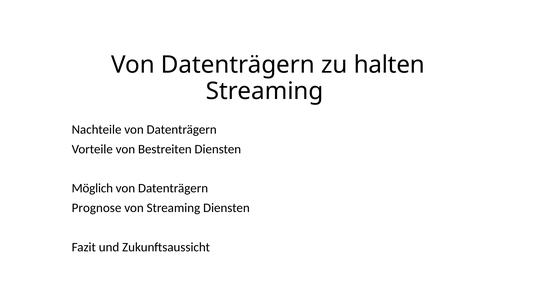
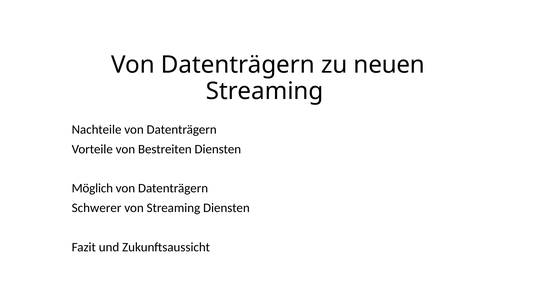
halten: halten -> neuen (389, 65)
Prognose: Prognose -> Schwerer (97, 208)
